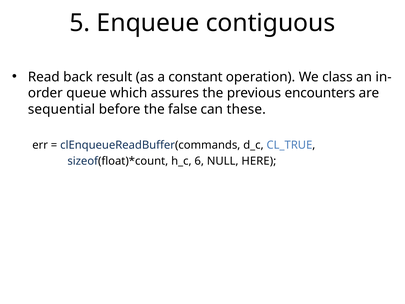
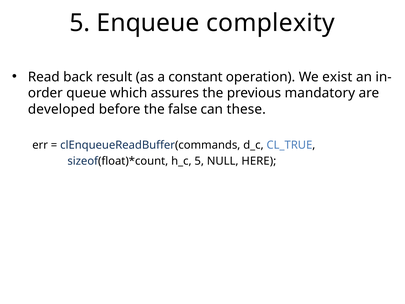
contiguous: contiguous -> complexity (270, 23)
class: class -> exist (337, 77)
encounters: encounters -> mandatory (320, 93)
sequential: sequential -> developed (61, 109)
h_c 6: 6 -> 5 (199, 161)
